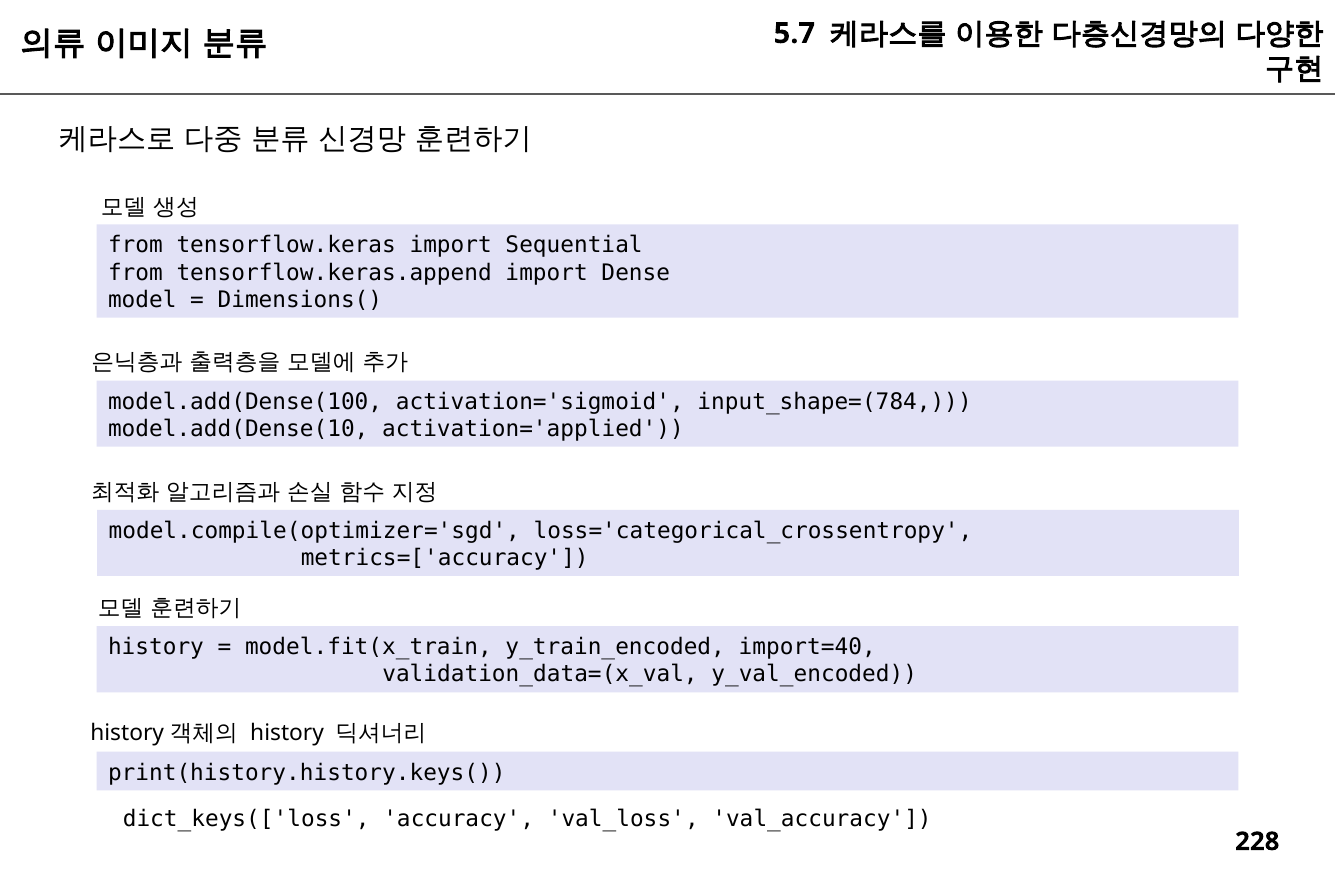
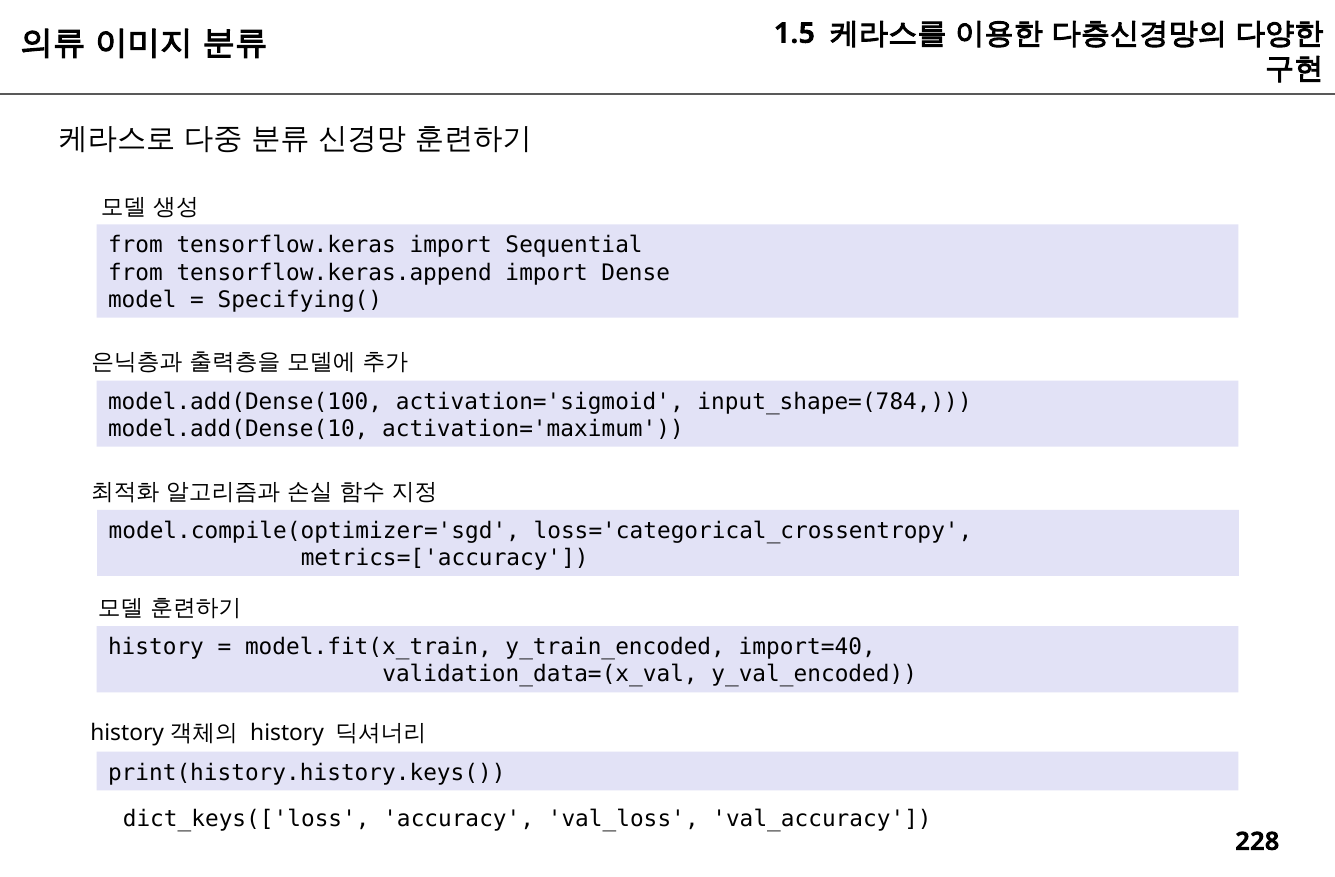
5.7: 5.7 -> 1.5 (794, 33)
Dimensions(: Dimensions( -> Specifying( (300, 300)
activation='applied: activation='applied -> activation='maximum (533, 429)
